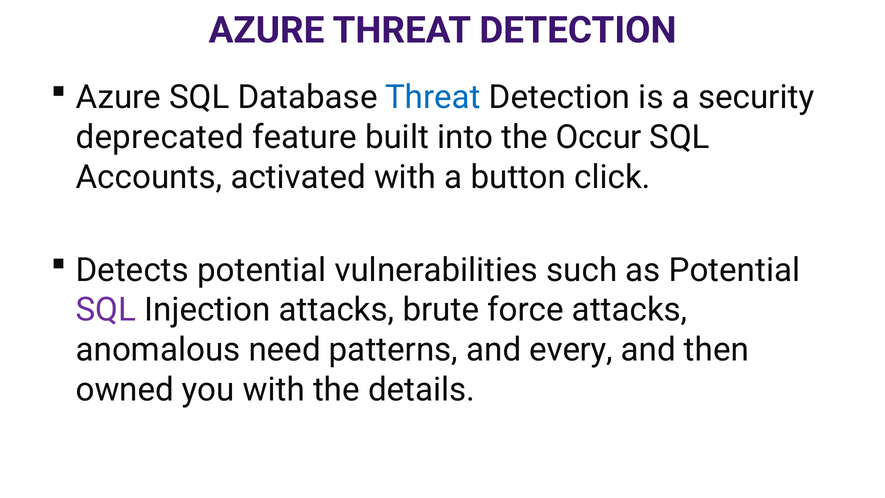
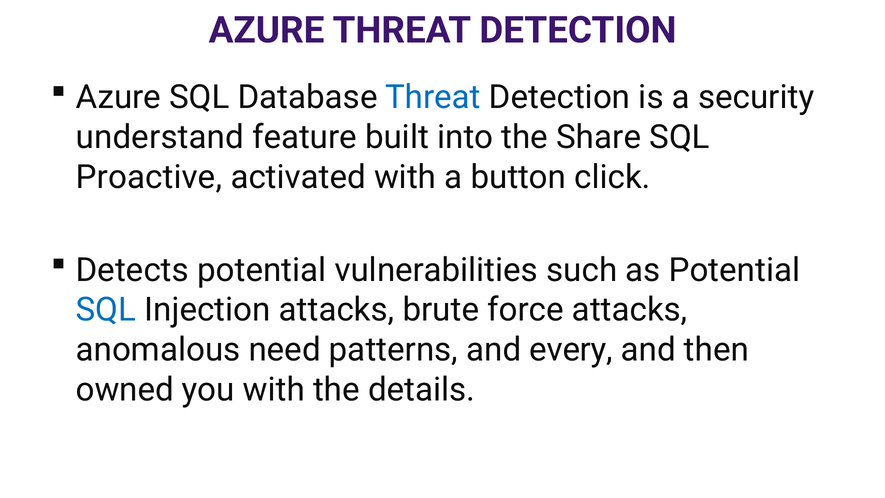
deprecated: deprecated -> understand (160, 137)
Occur: Occur -> Share (599, 137)
Accounts: Accounts -> Proactive (149, 177)
SQL colour: purple -> blue (106, 310)
